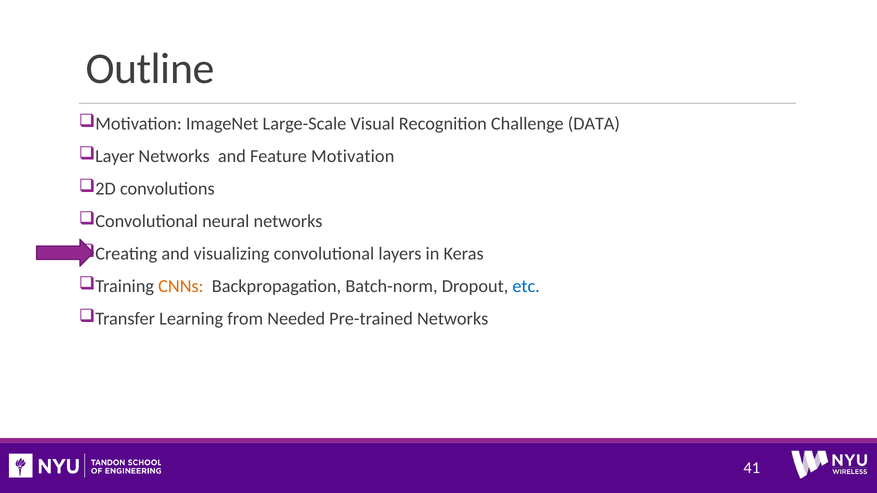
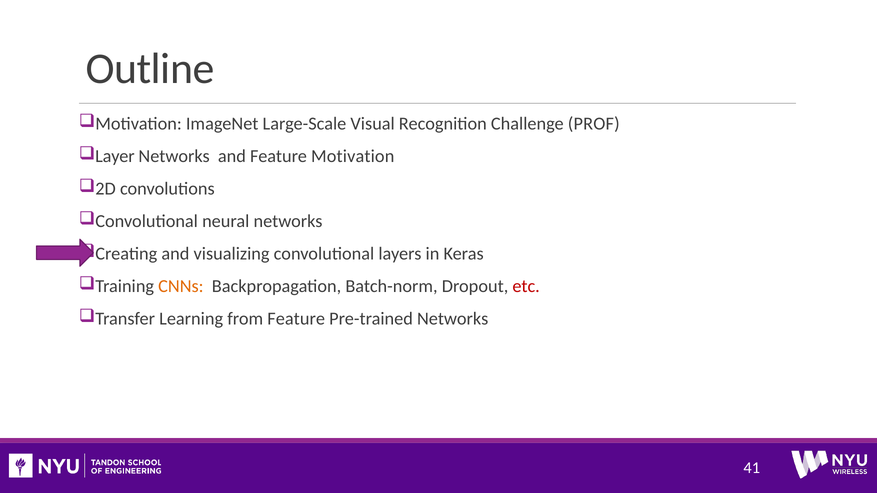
DATA: DATA -> PROF (594, 124)
etc colour: blue -> red (526, 286)
from Needed: Needed -> Feature (296, 319)
